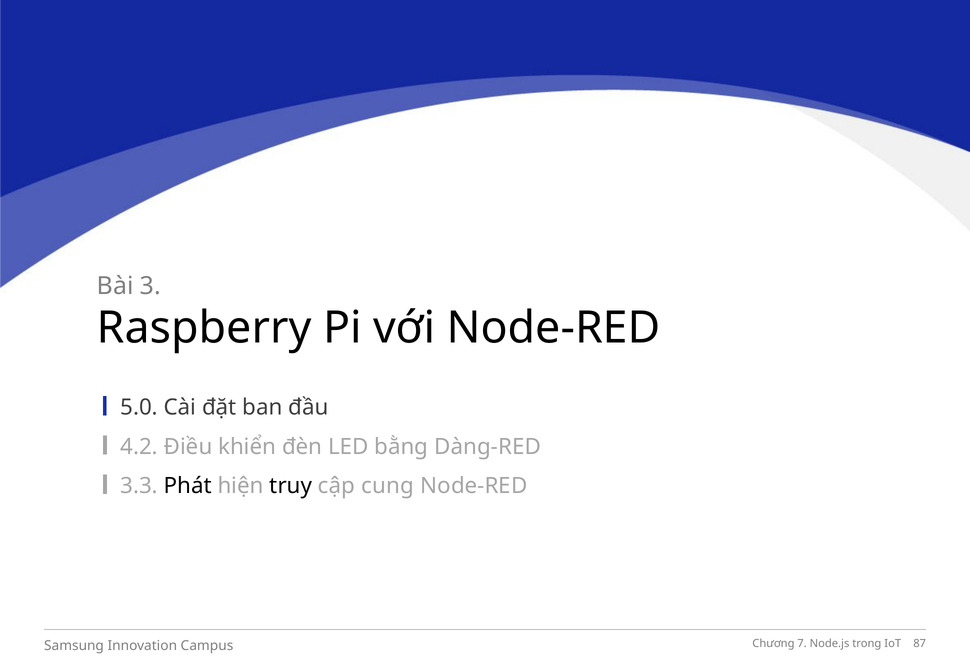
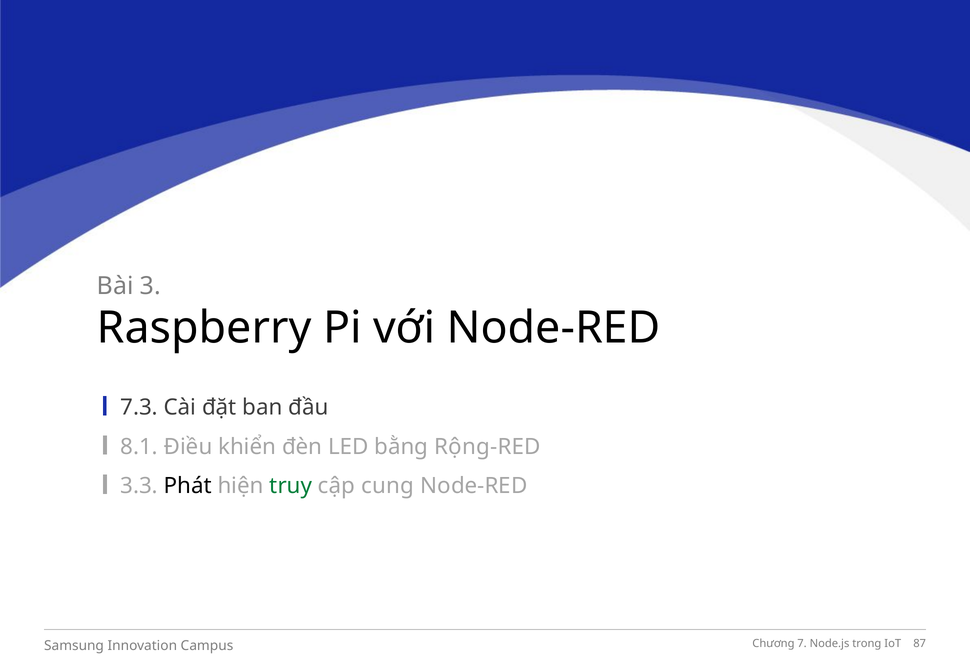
5.0: 5.0 -> 7.3 (139, 407)
4.2: 4.2 -> 8.1 (139, 446)
Dàng-RED: Dàng-RED -> Rộng-RED (487, 446)
truy colour: black -> green (291, 486)
